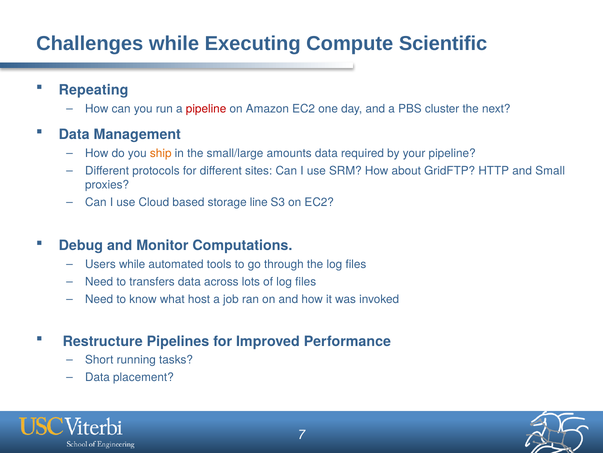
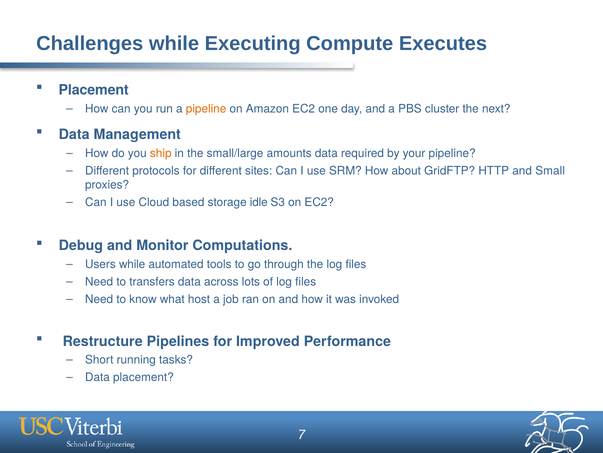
Scientific: Scientific -> Executes (443, 43)
Repeating: Repeating -> Placement (94, 90)
pipeline colour: red -> orange (206, 109)
line: line -> idle (259, 202)
